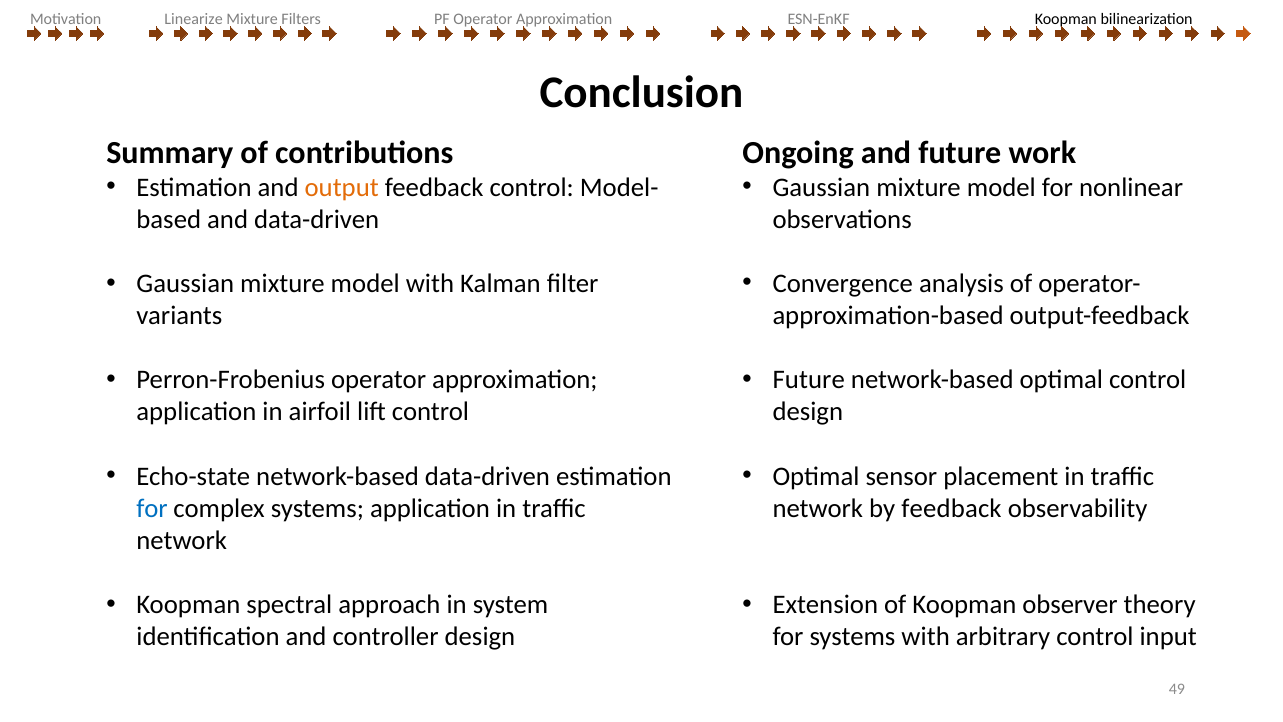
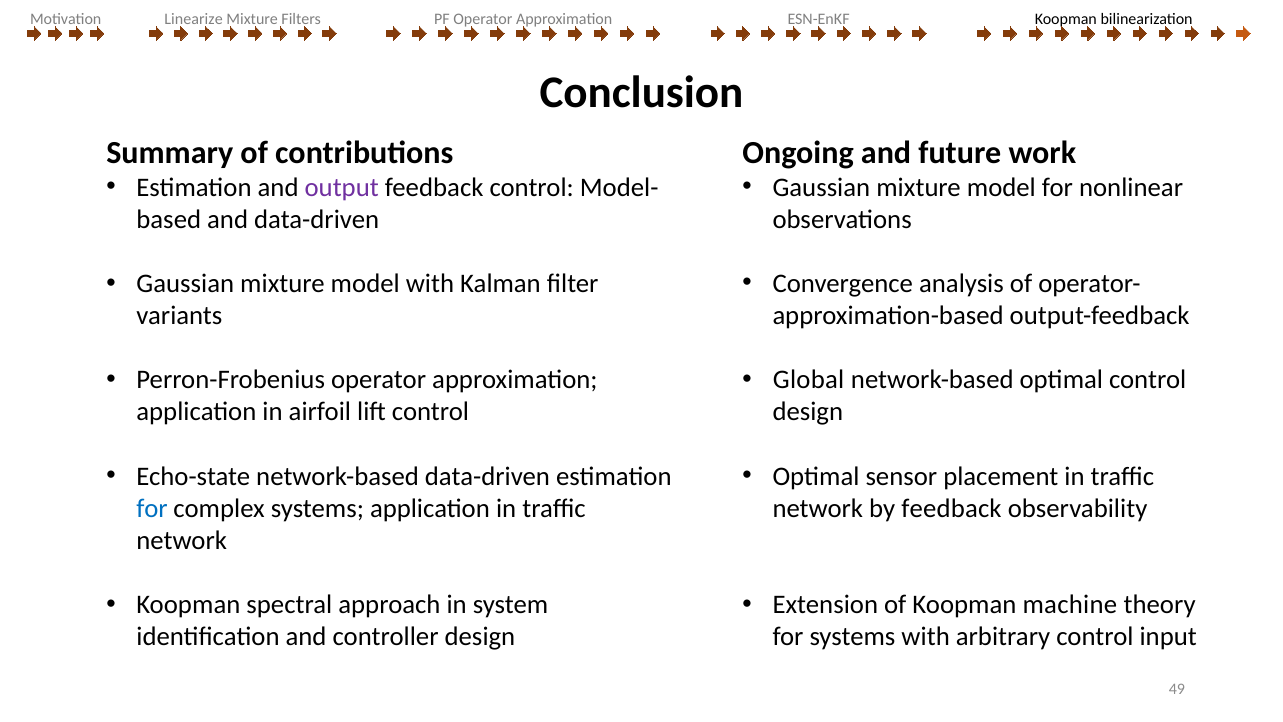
output colour: orange -> purple (342, 187)
Future: Future -> Global (809, 380)
observer: observer -> machine (1070, 604)
